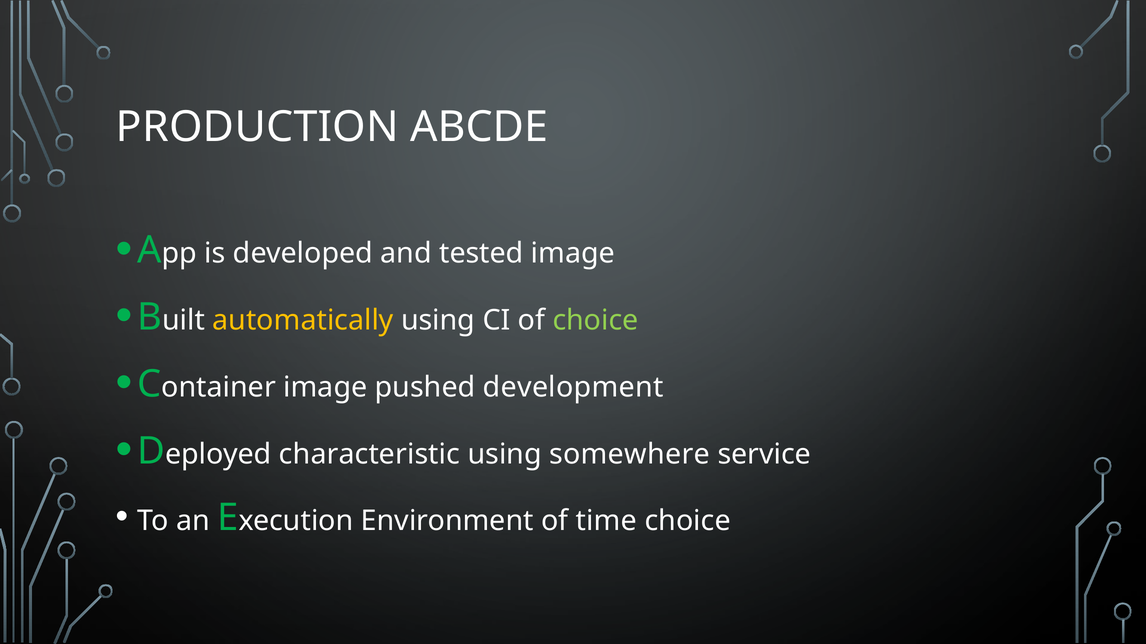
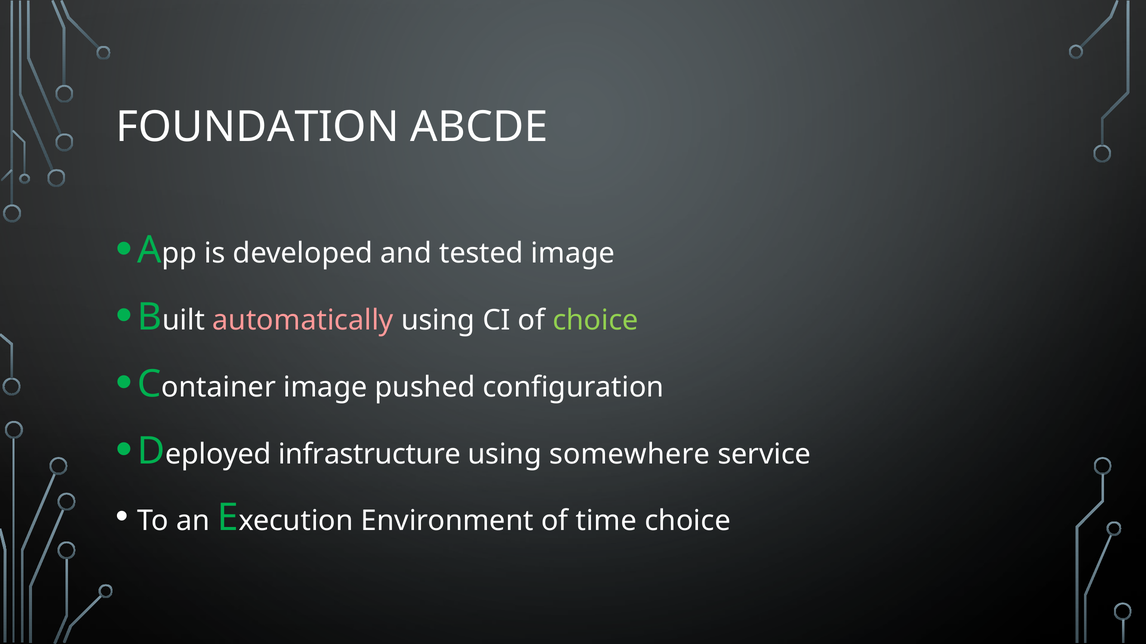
PRODUCTION: PRODUCTION -> FOUNDATION (258, 127)
automatically colour: yellow -> pink (303, 321)
development: development -> configuration (573, 388)
characteristic: characteristic -> infrastructure (370, 455)
